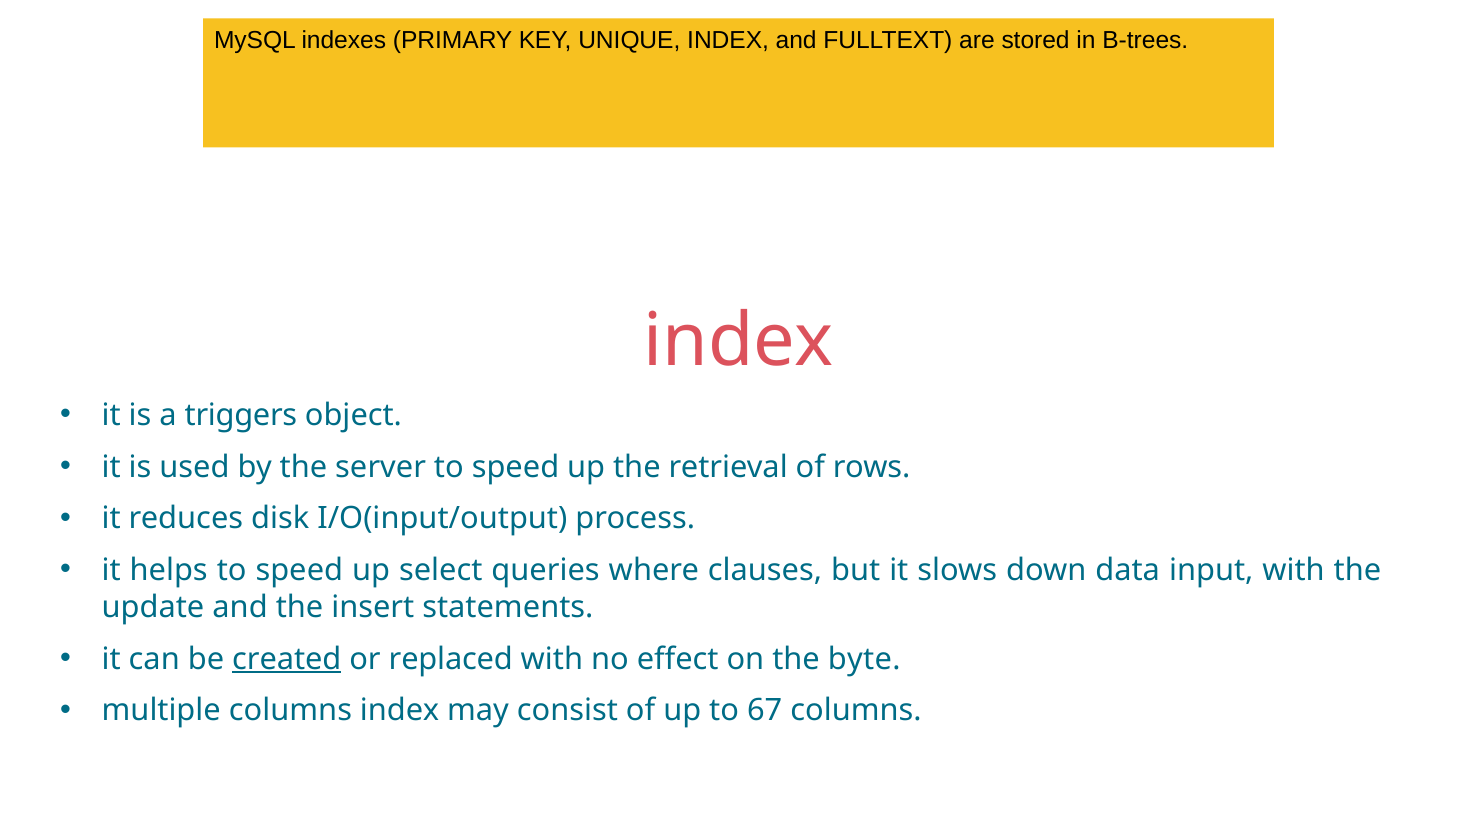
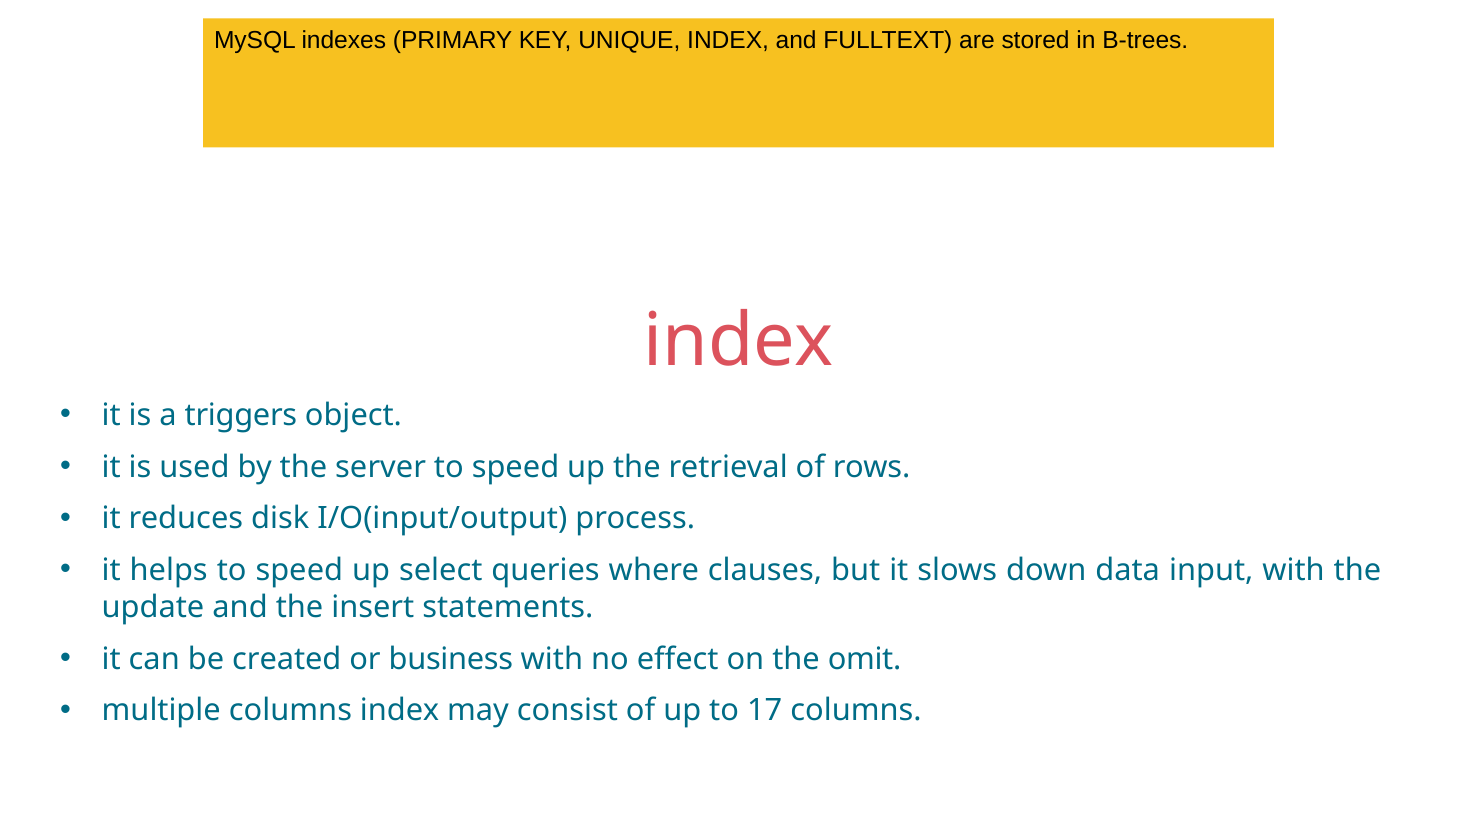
created underline: present -> none (287, 659)
replaced: replaced -> business (451, 659)
byte: byte -> omit (865, 659)
67: 67 -> 17 (765, 711)
